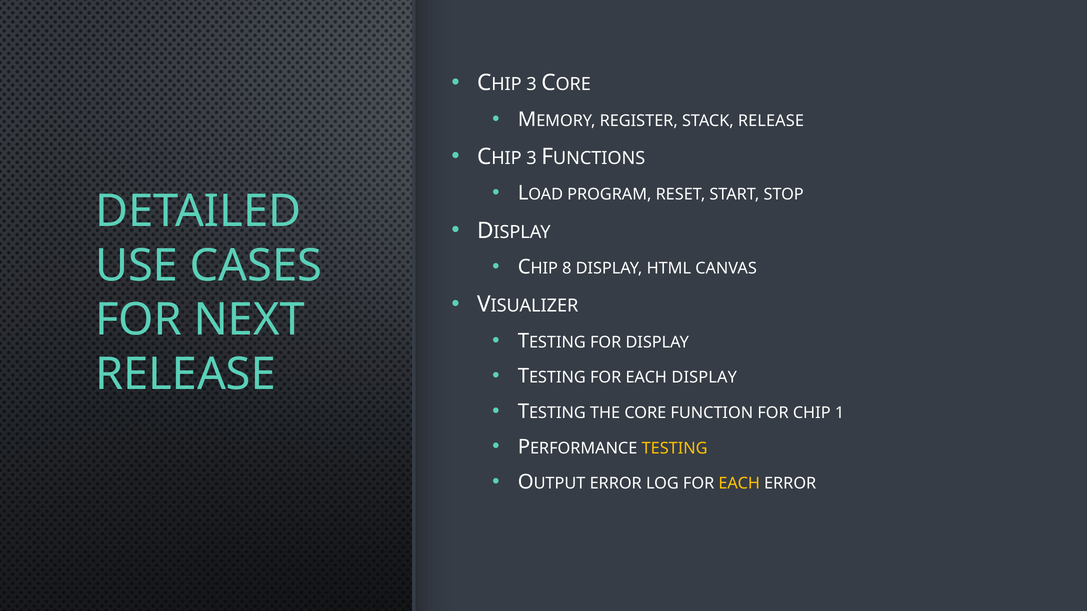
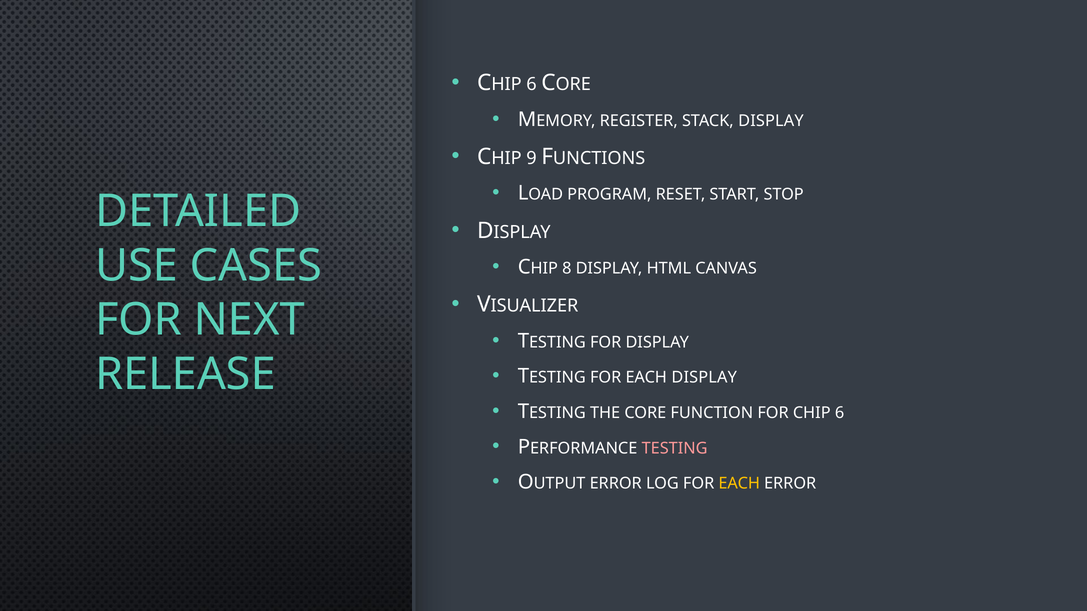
3: 3 -> 6 (532, 84)
STACK RELEASE: RELEASE -> DISPLAY (771, 121)
3: 3 -> 9 (532, 158)
CHIP 1: 1 -> 6 (840, 413)
TESTING colour: yellow -> pink (675, 448)
